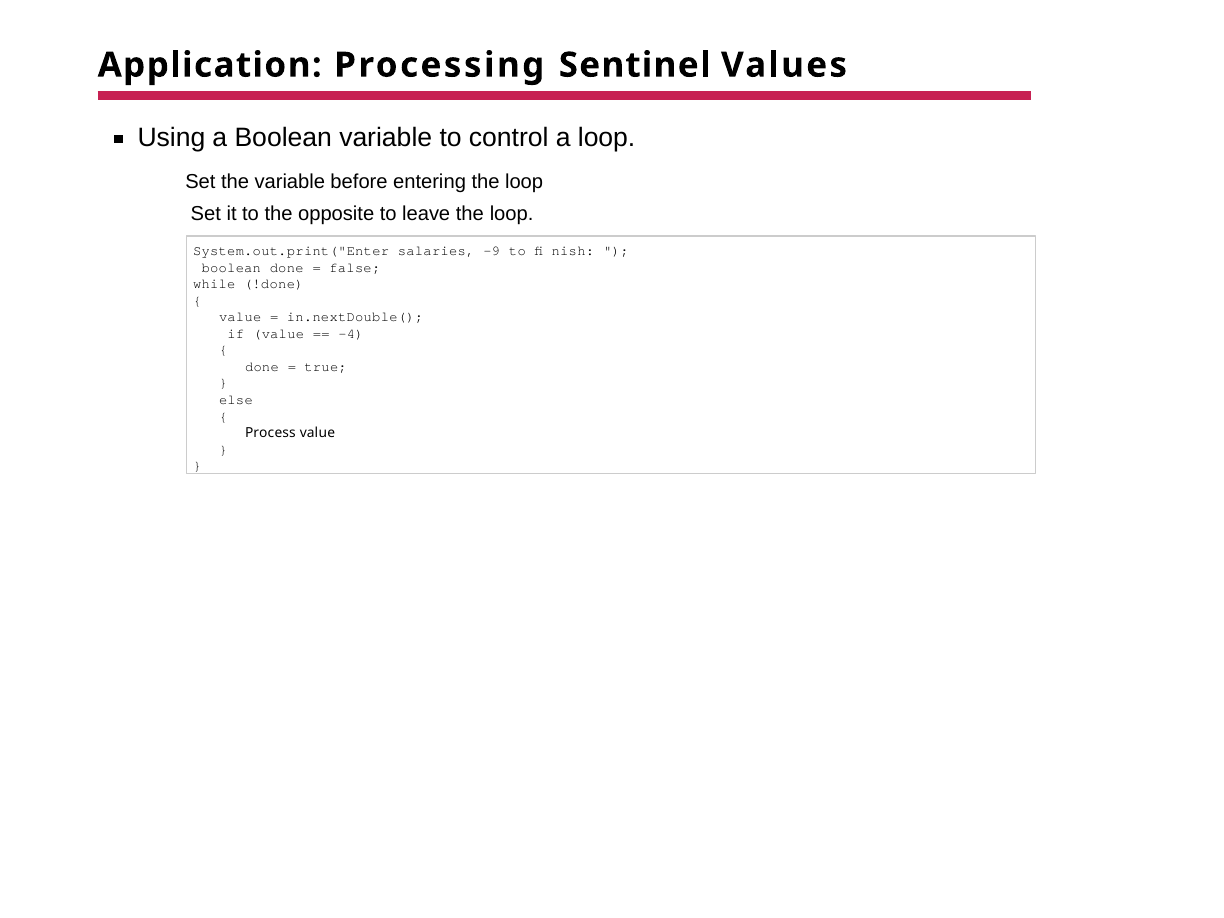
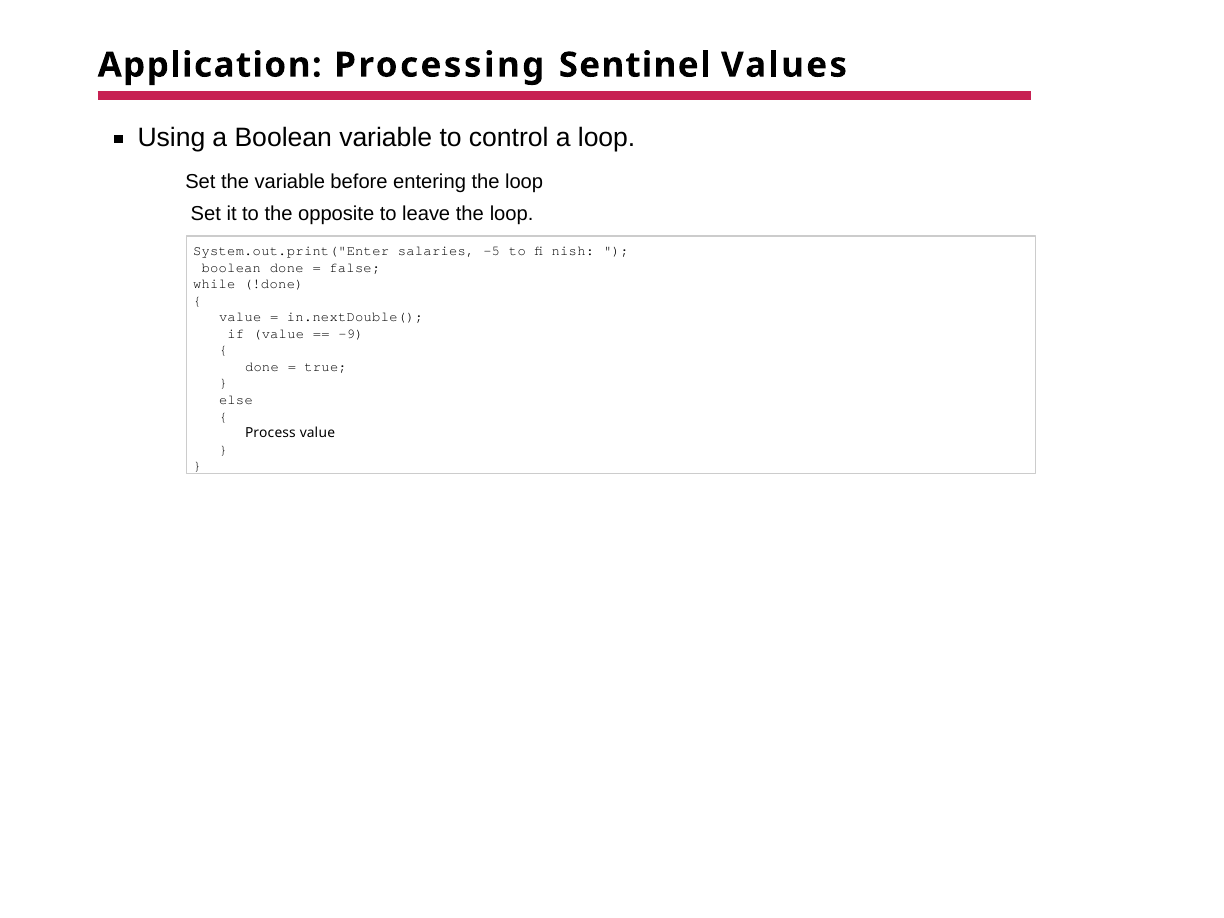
-9: -9 -> -5 (492, 251)
-4: -4 -> -9 (351, 334)
